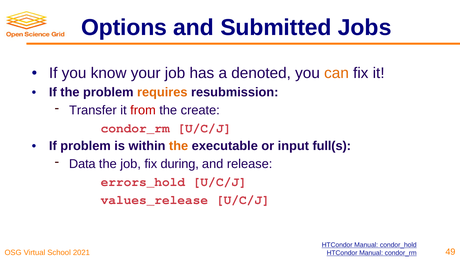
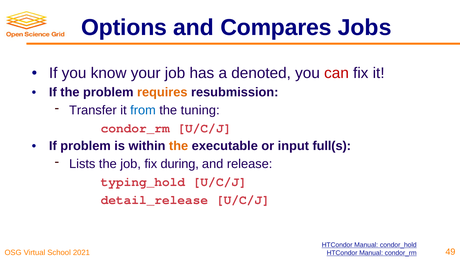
Submitted: Submitted -> Compares (276, 27)
can colour: orange -> red (336, 73)
from colour: red -> blue (143, 110)
create: create -> tuning (200, 110)
Data: Data -> Lists (82, 164)
errors_hold: errors_hold -> typing_hold (143, 182)
values_release: values_release -> detail_release (155, 200)
